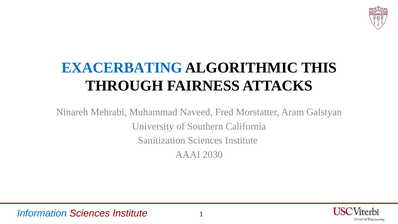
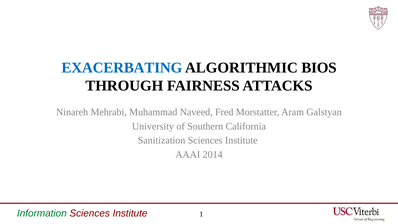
THIS: THIS -> BIOS (319, 68)
2030: 2030 -> 2014 (213, 154)
Information colour: blue -> green (42, 213)
